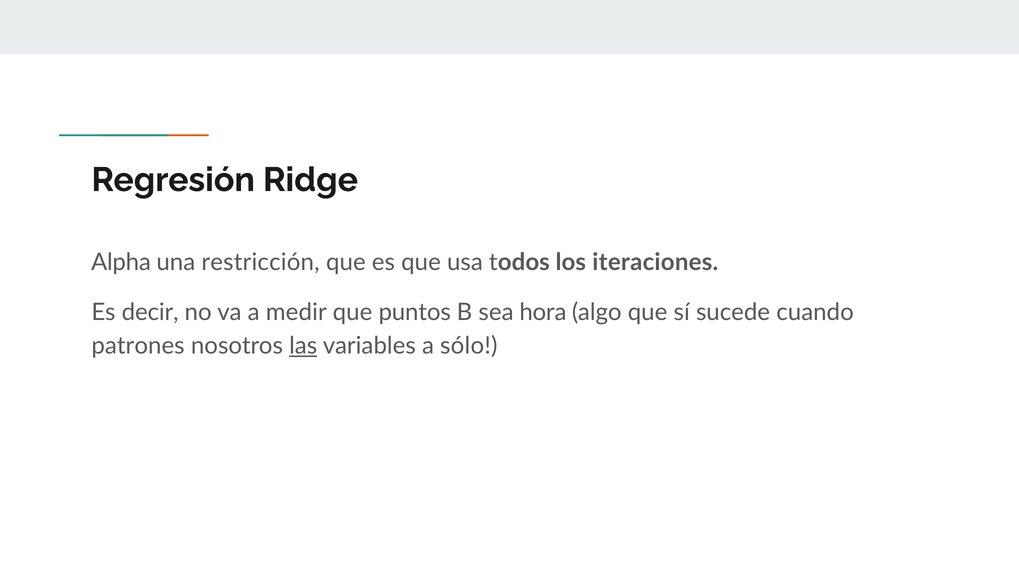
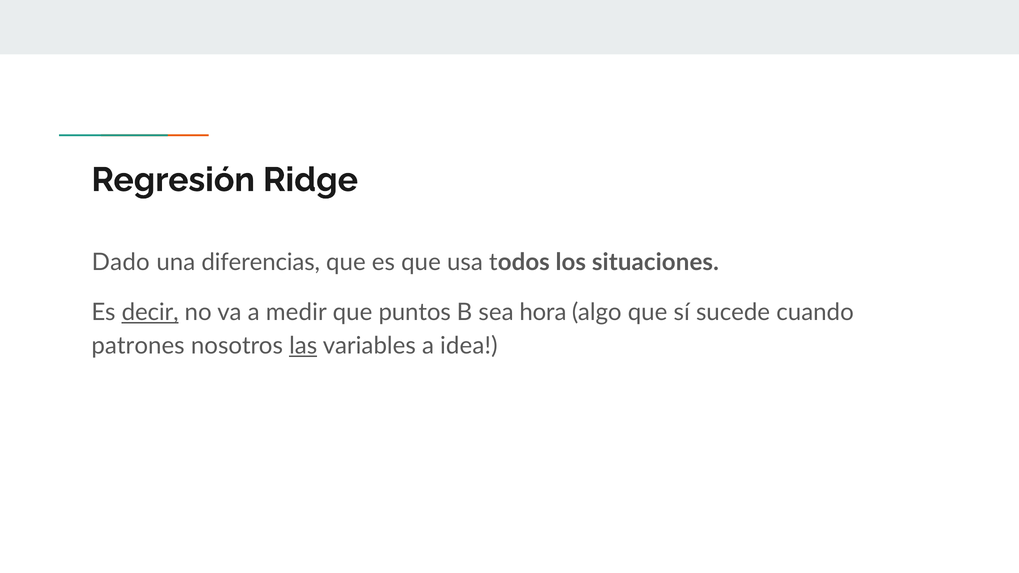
Alpha: Alpha -> Dado (121, 262)
restricción: restricción -> diferencias (261, 262)
iteraciones: iteraciones -> situaciones (655, 262)
decir underline: none -> present (150, 313)
sólo: sólo -> idea (469, 346)
